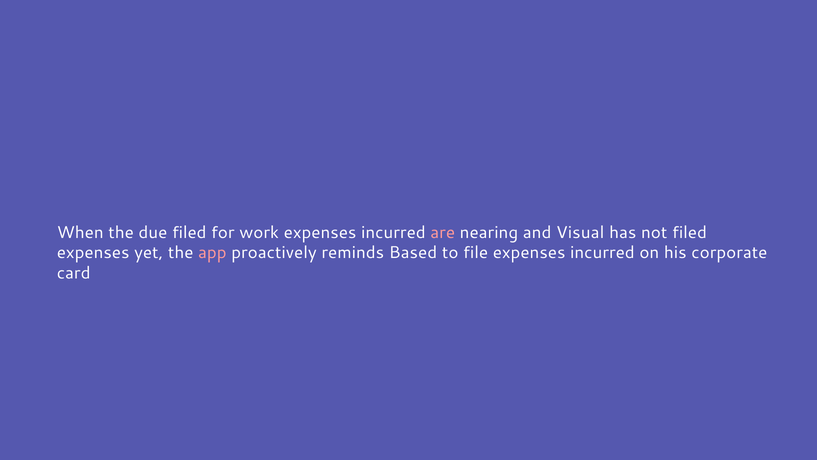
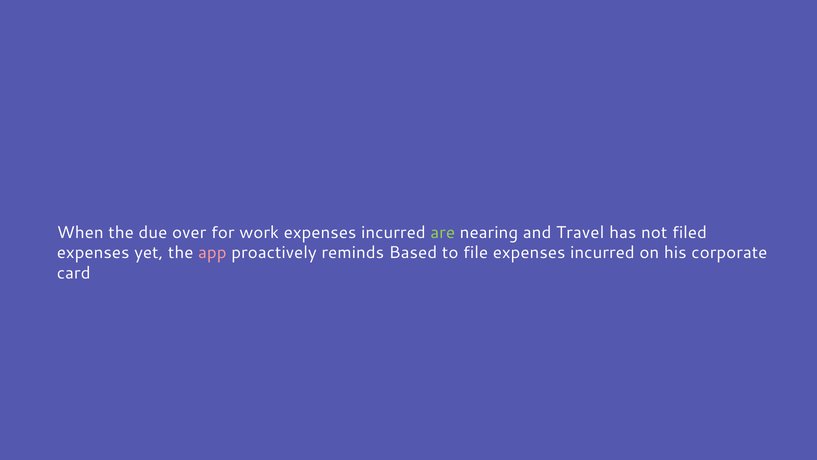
due filed: filed -> over (189, 232)
are colour: pink -> light green (443, 232)
Visual: Visual -> Travel (580, 232)
